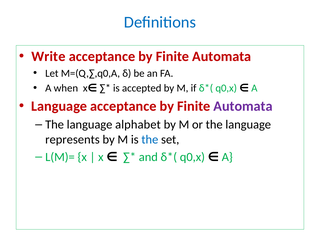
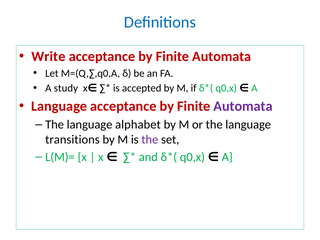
when: when -> study (66, 88)
represents: represents -> transitions (72, 140)
the colour: blue -> purple (150, 140)
